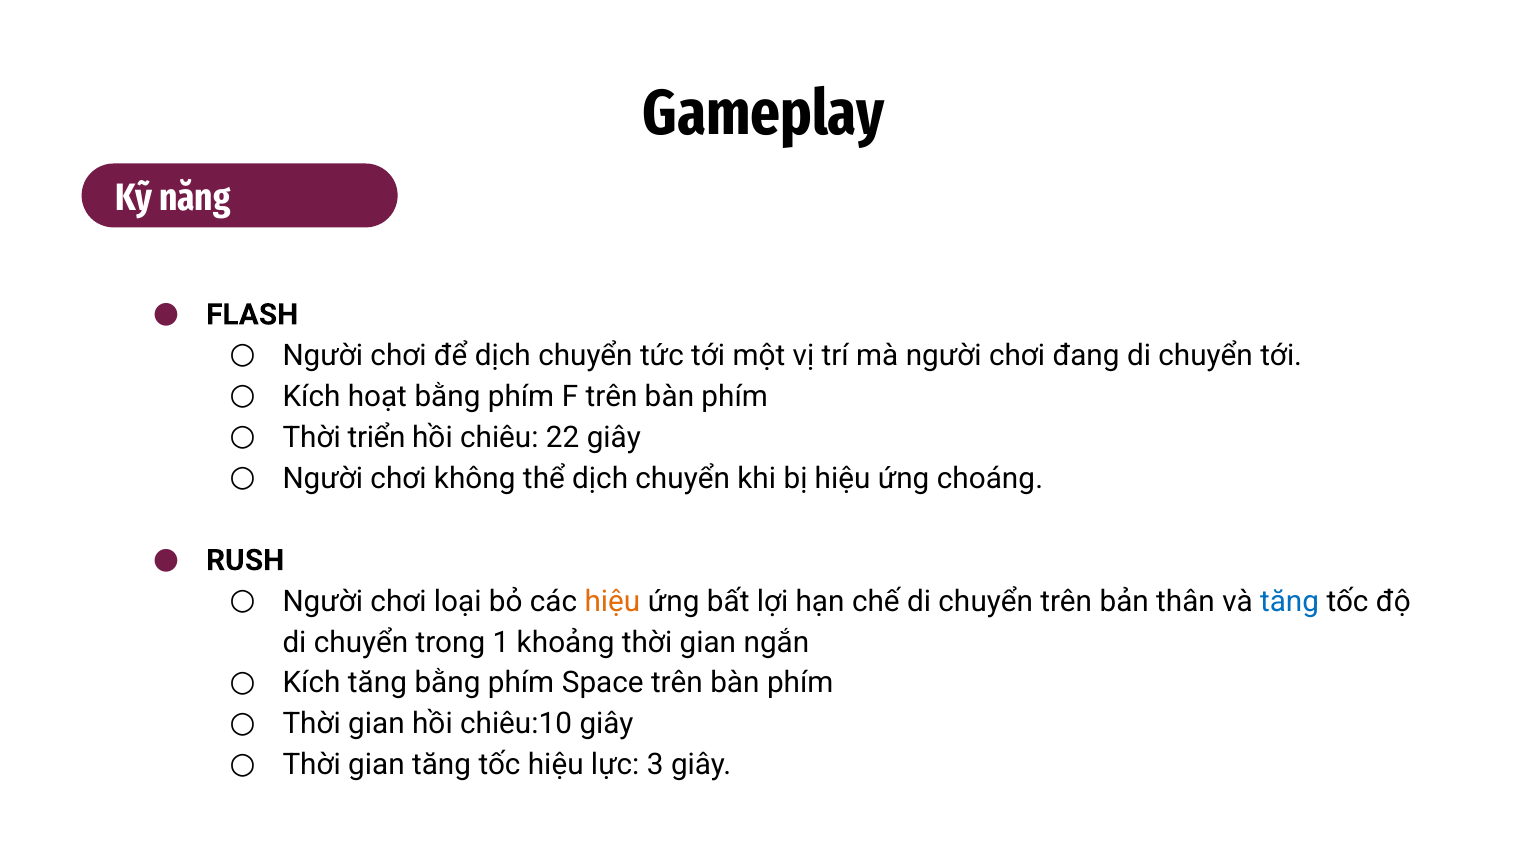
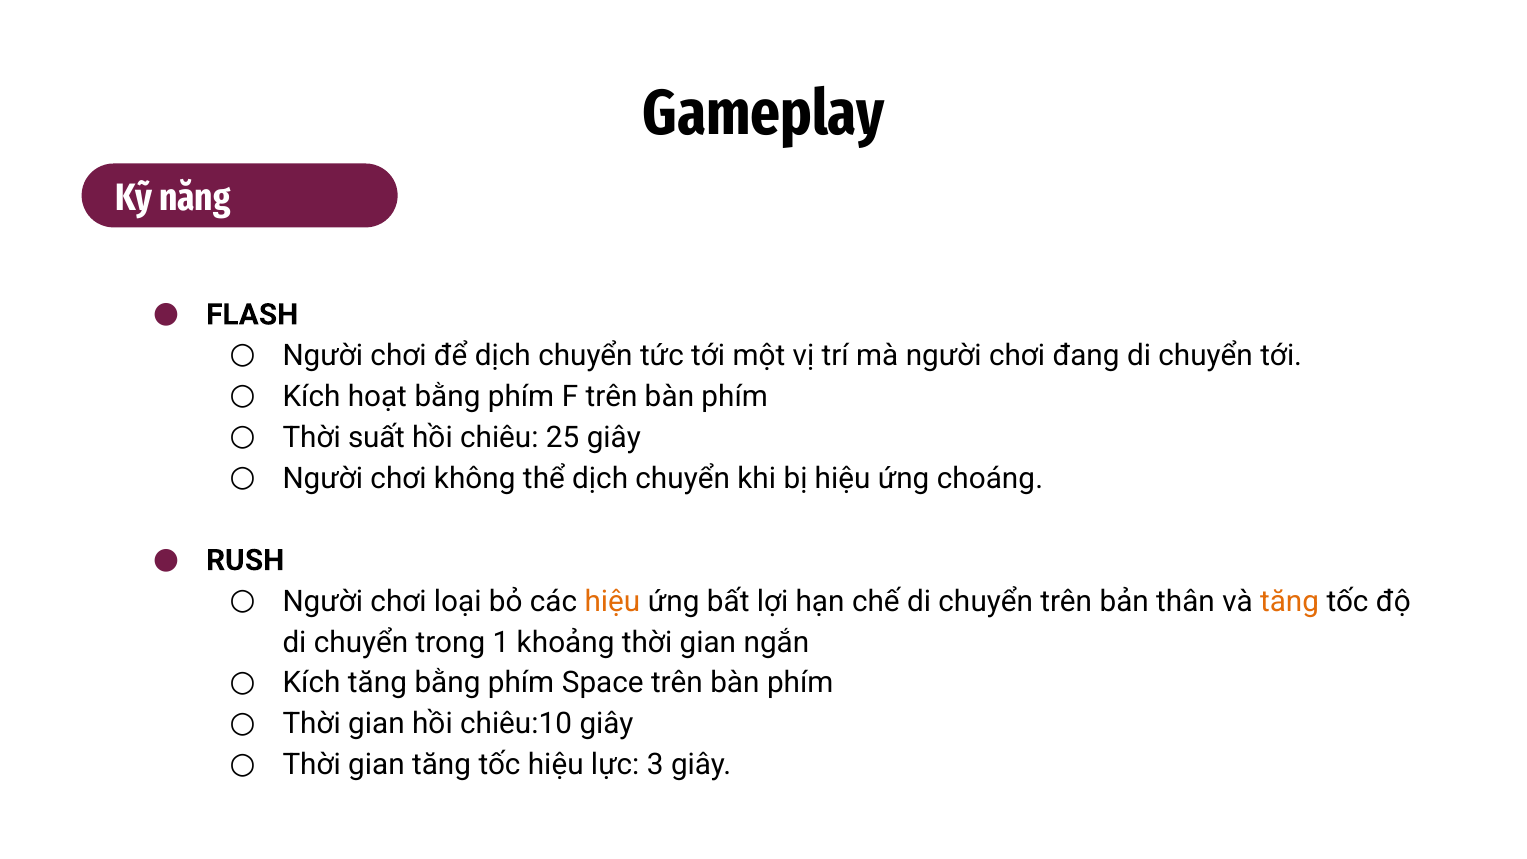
triển: triển -> suất (377, 437)
22: 22 -> 25 (563, 437)
tăng colour: blue -> orange (1290, 601)
